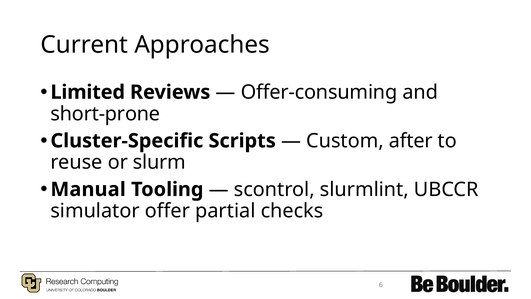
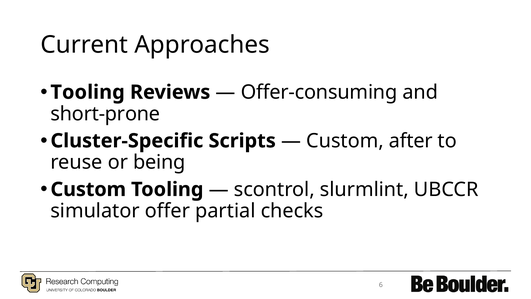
Limited: Limited -> Tooling (88, 92)
slurm: slurm -> being (159, 162)
Manual: Manual -> Custom (88, 189)
